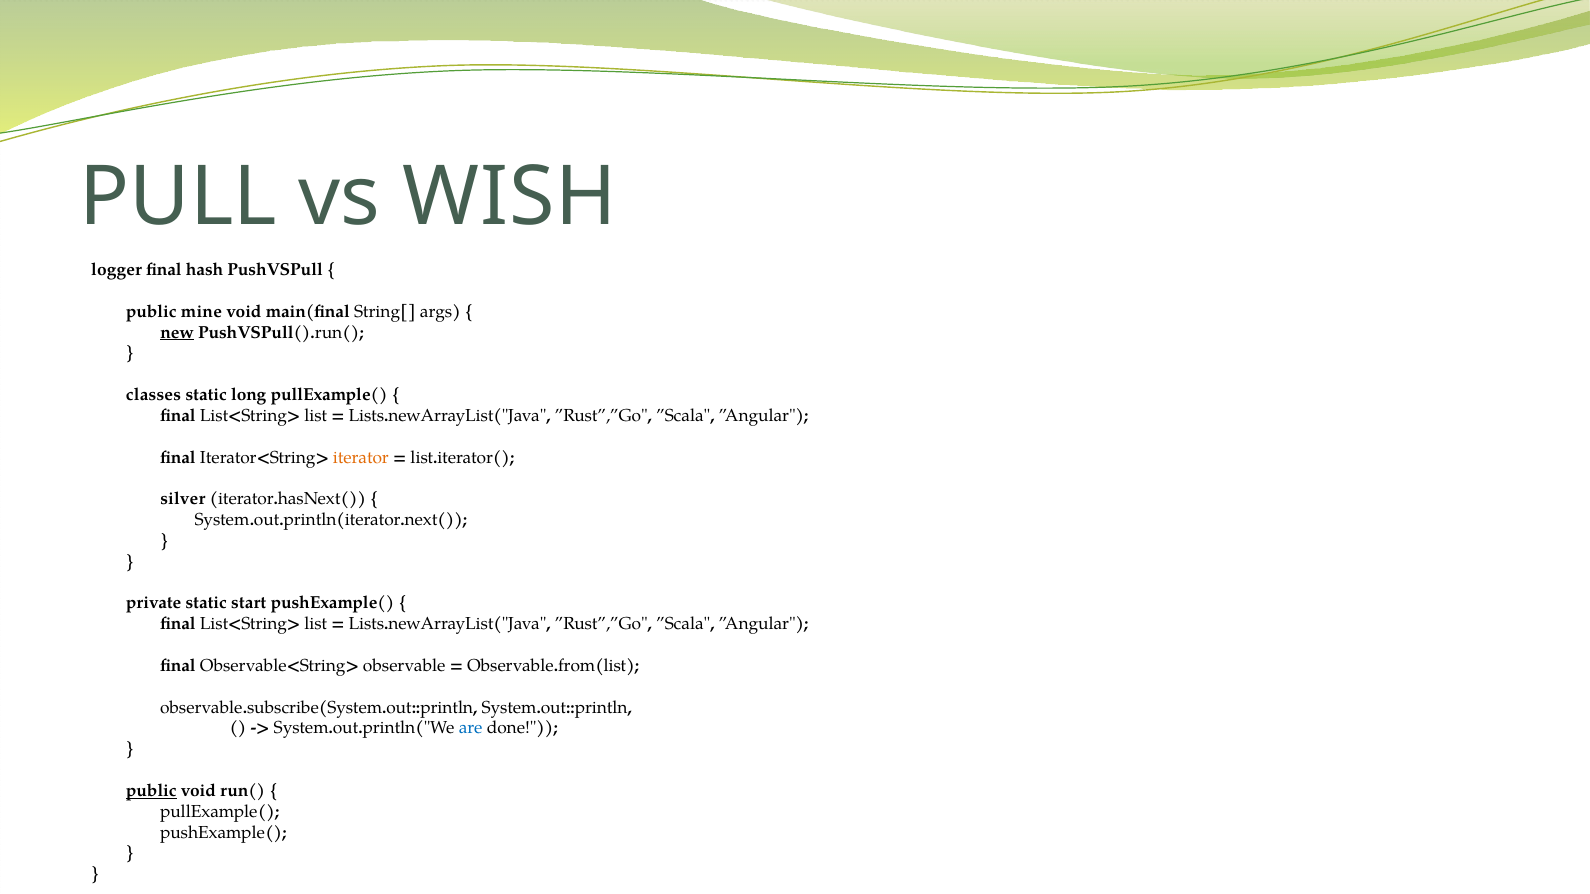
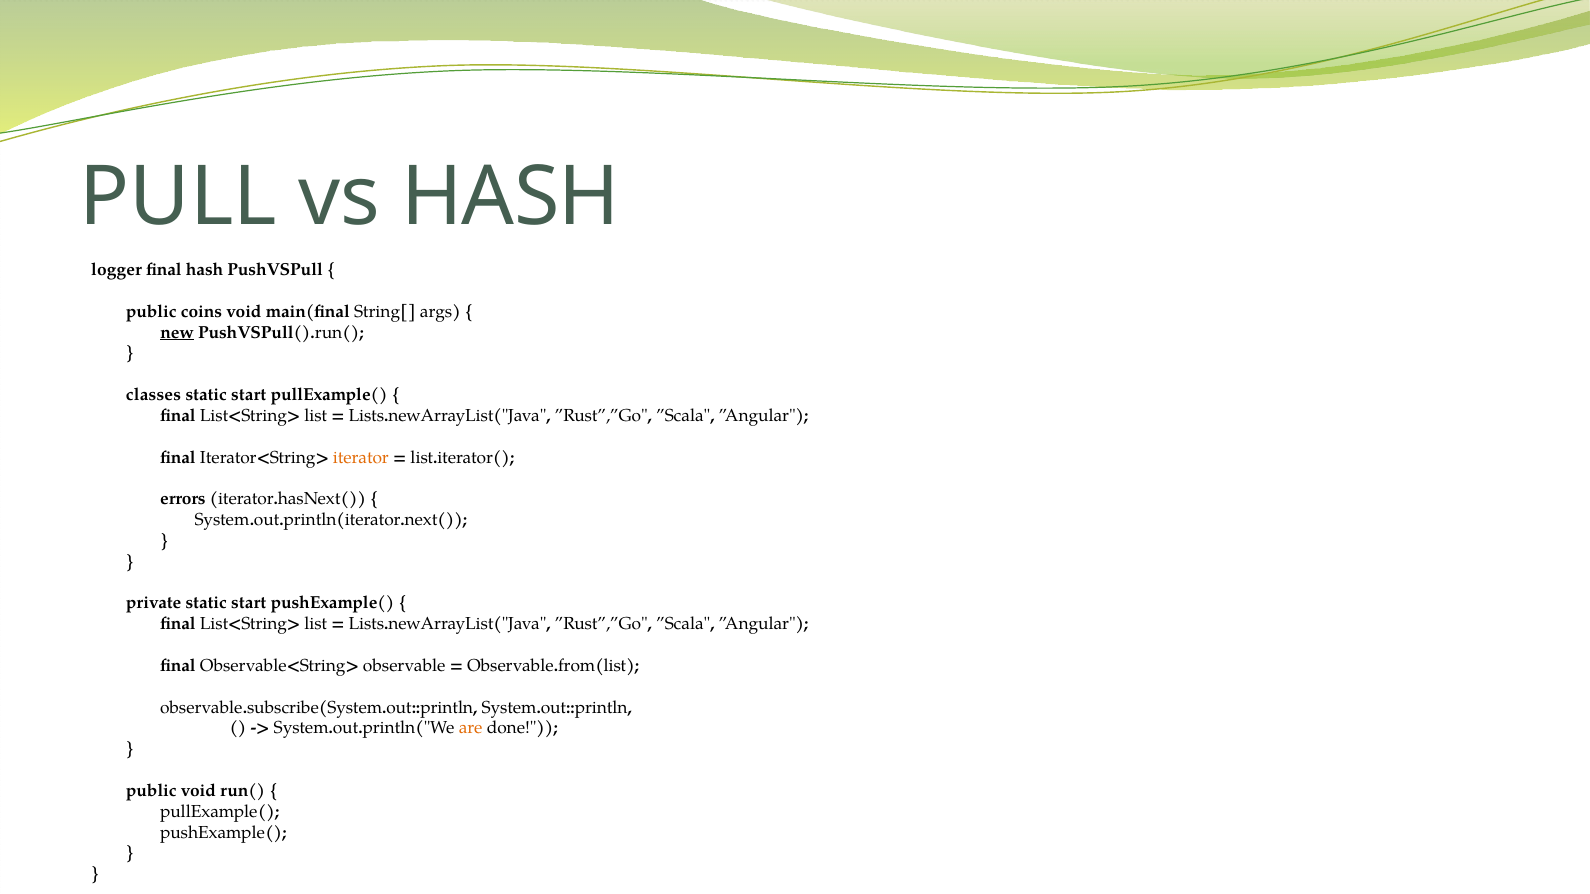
vs WISH: WISH -> HASH (511, 197)
mine: mine -> coins (202, 312)
long: long -> start (249, 395)
silver: silver -> errors (183, 499)
are colour: blue -> orange (471, 728)
public underline: present -> none (151, 791)
